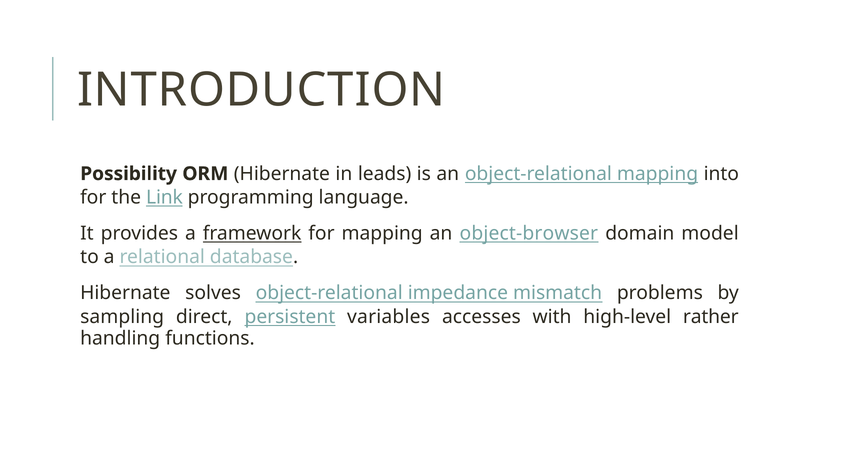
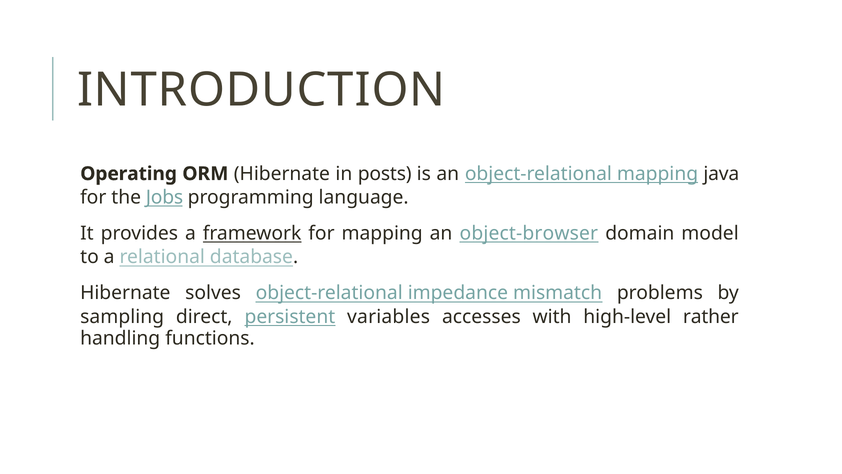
Possibility: Possibility -> Operating (129, 174)
leads: leads -> posts (385, 174)
into: into -> java (721, 174)
Link: Link -> Jobs (164, 197)
